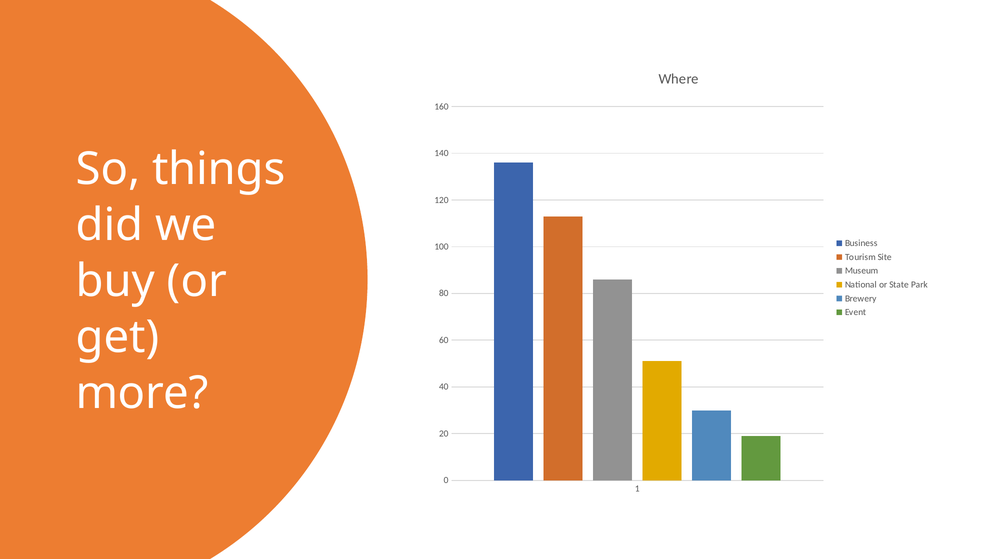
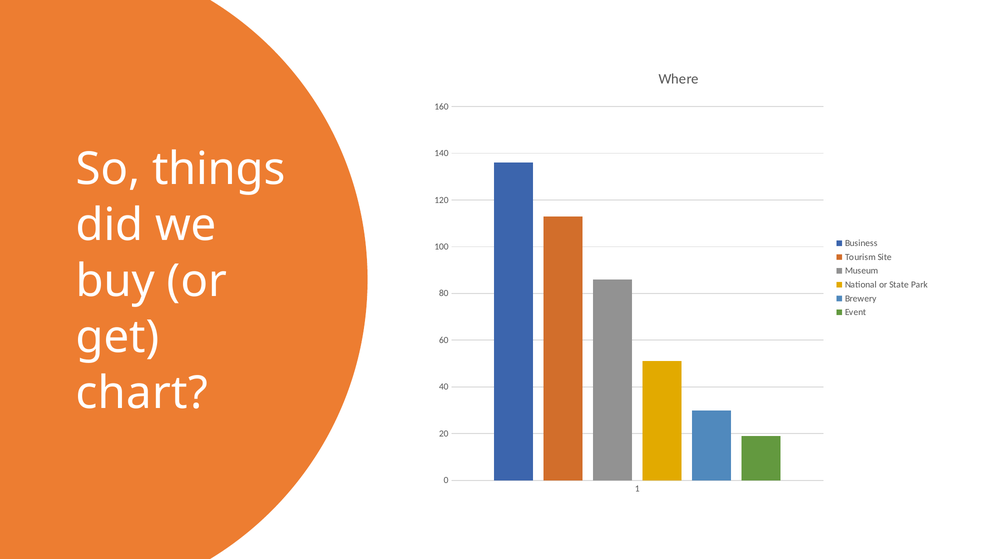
more: more -> chart (142, 393)
